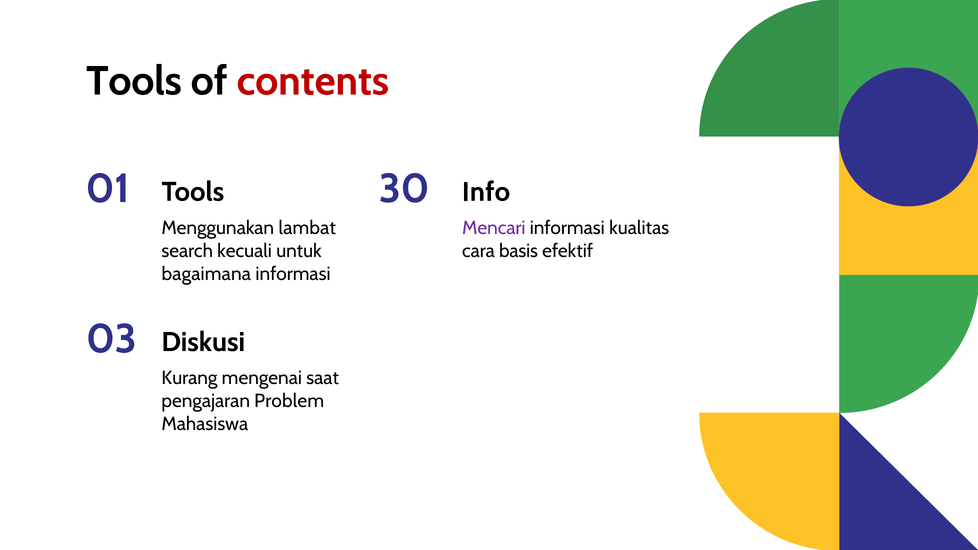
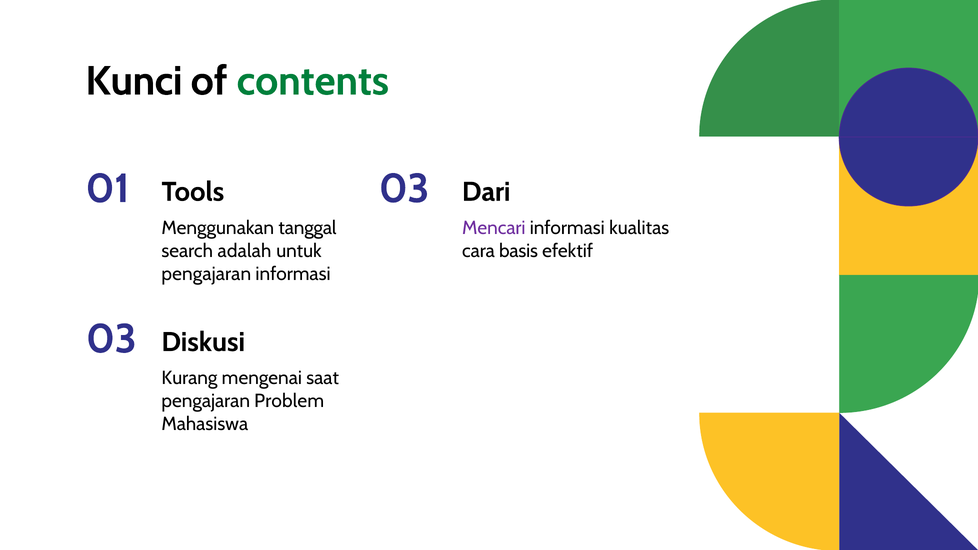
Tools: Tools -> Kunci (134, 81)
contents colour: red -> green (313, 81)
01 30: 30 -> 03 (404, 189)
Info: Info -> Dari (486, 192)
lambat: lambat -> tanggal (307, 228)
kecuali: kecuali -> adalah (244, 251)
bagaimana: bagaimana -> pengajaran (206, 274)
